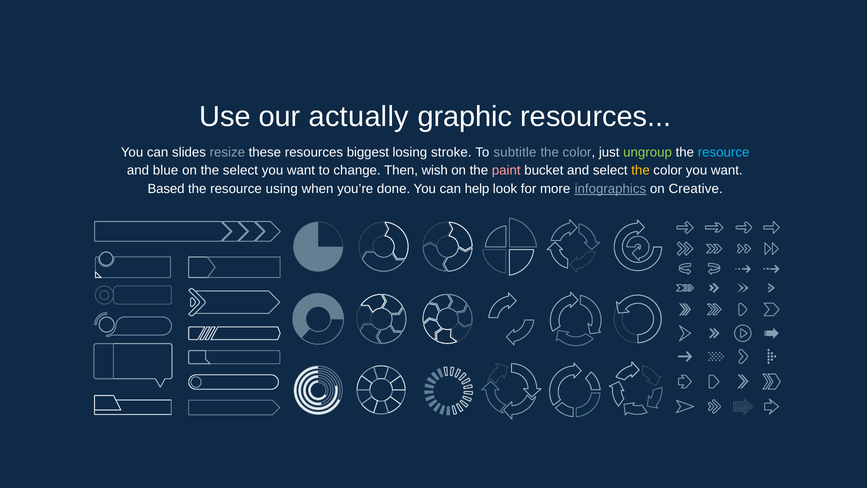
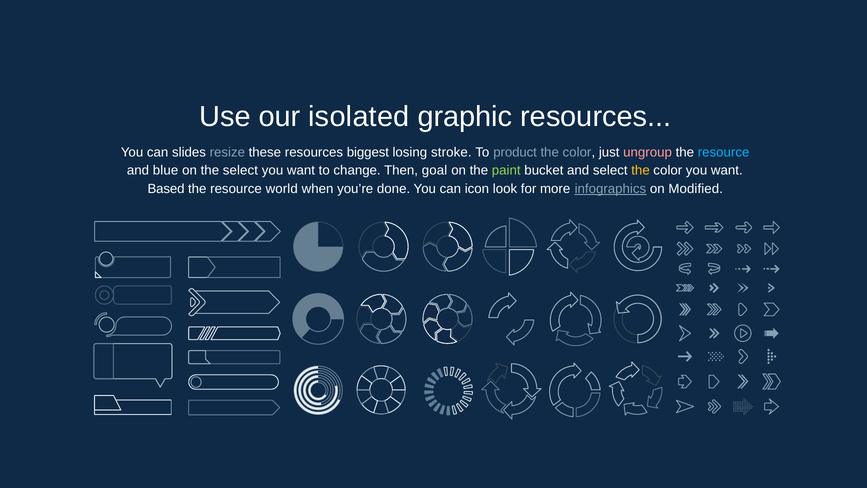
actually: actually -> isolated (359, 117)
subtitle: subtitle -> product (515, 152)
ungroup colour: light green -> pink (648, 152)
wish: wish -> goal (435, 170)
paint colour: pink -> light green (506, 170)
using: using -> world (282, 189)
help: help -> icon (477, 189)
Creative: Creative -> Modified (696, 189)
